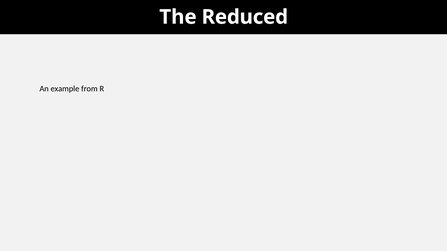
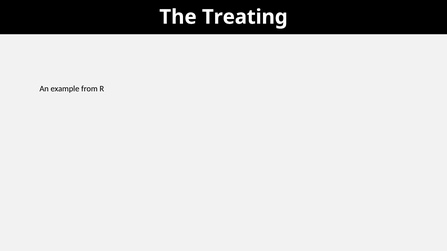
Reduced: Reduced -> Treating (245, 17)
